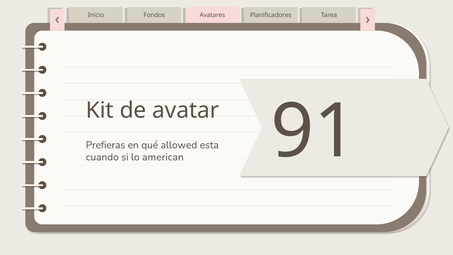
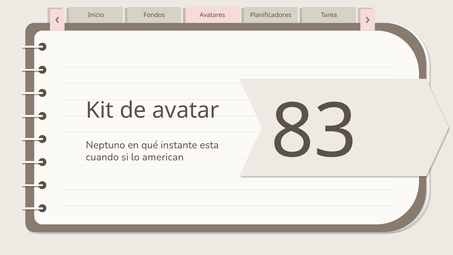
91: 91 -> 83 (314, 131)
Prefieras: Prefieras -> Neptuno (105, 145)
allowed: allowed -> instante (179, 145)
